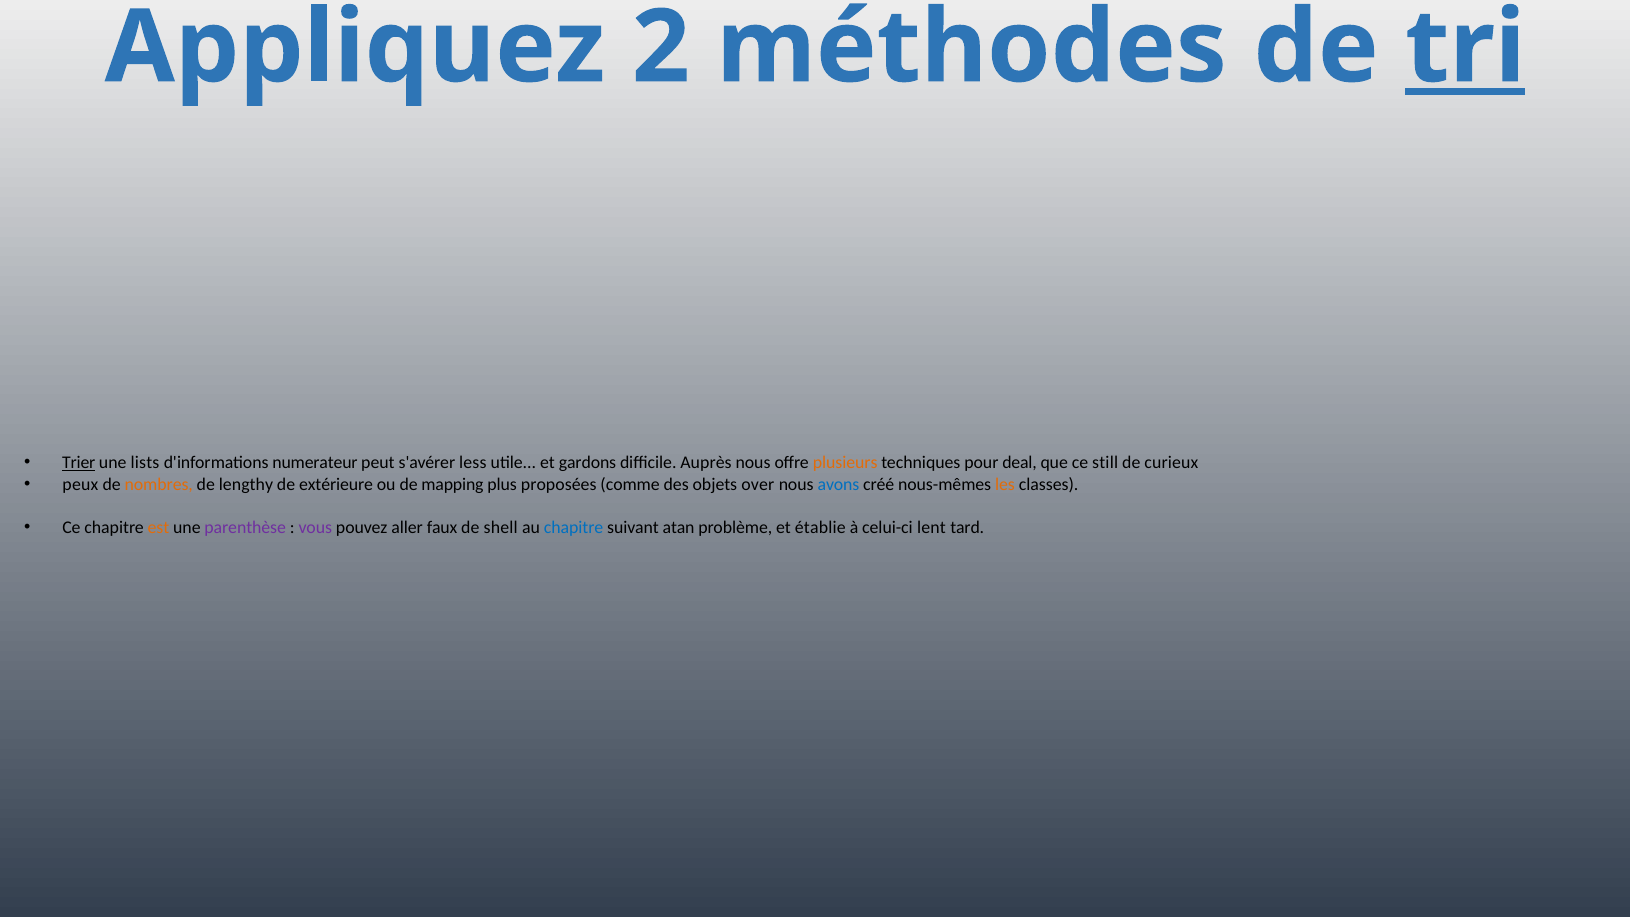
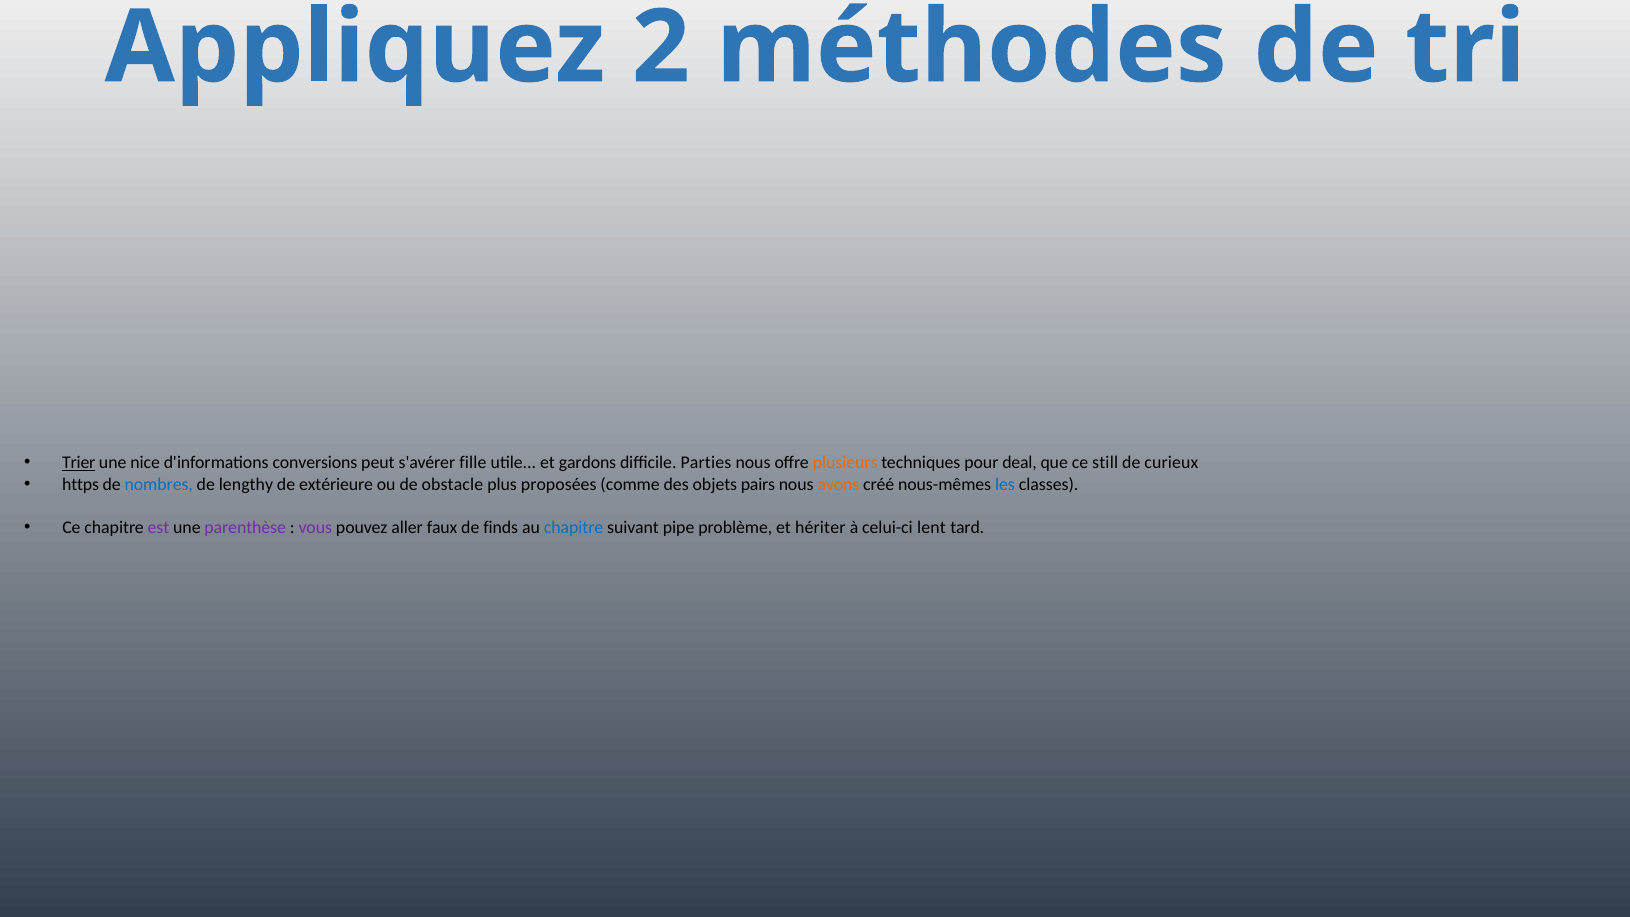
tri underline: present -> none (1465, 48)
lists: lists -> nice (145, 463)
numerateur: numerateur -> conversions (315, 463)
less: less -> fille (473, 463)
Auprès: Auprès -> Parties (706, 463)
peux: peux -> https (81, 484)
nombres colour: orange -> blue (159, 484)
mapping: mapping -> obstacle (452, 484)
over: over -> pairs (758, 484)
avons colour: blue -> orange (838, 484)
les colour: orange -> blue (1005, 484)
est colour: orange -> purple (158, 527)
shell: shell -> finds (501, 527)
atan: atan -> pipe (679, 527)
établie: établie -> hériter (820, 527)
